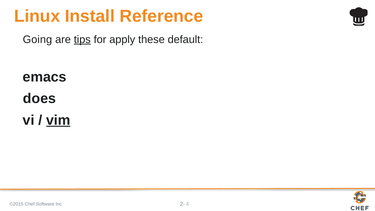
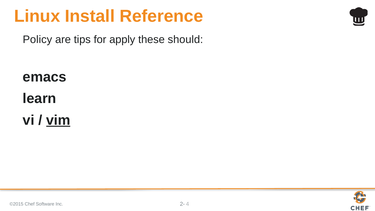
Going: Going -> Policy (37, 39)
tips underline: present -> none (82, 39)
default: default -> should (185, 39)
does: does -> learn (40, 99)
